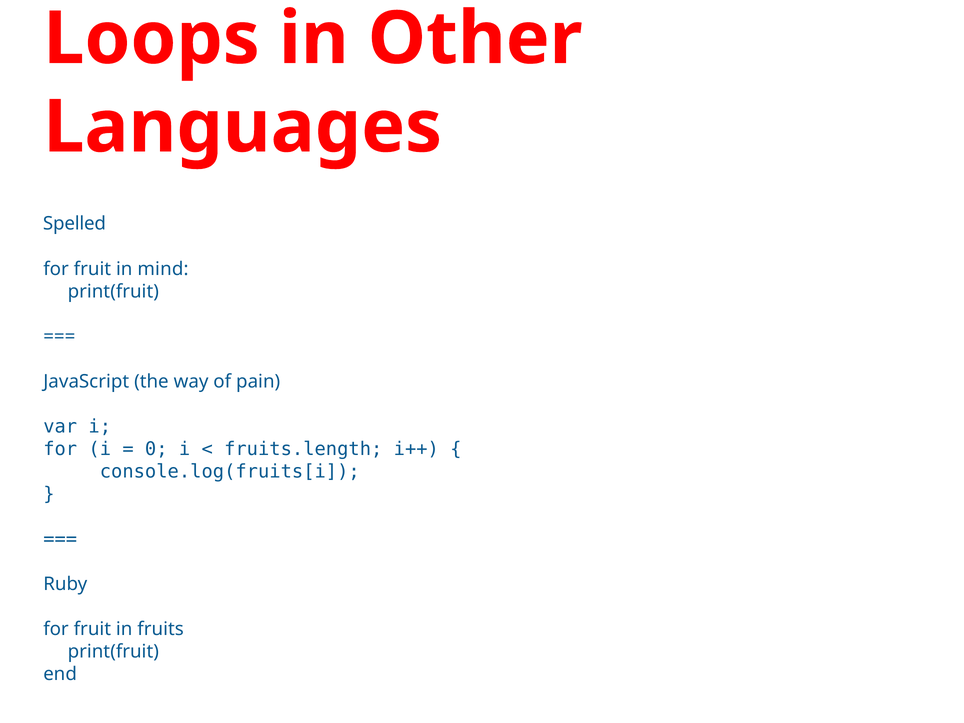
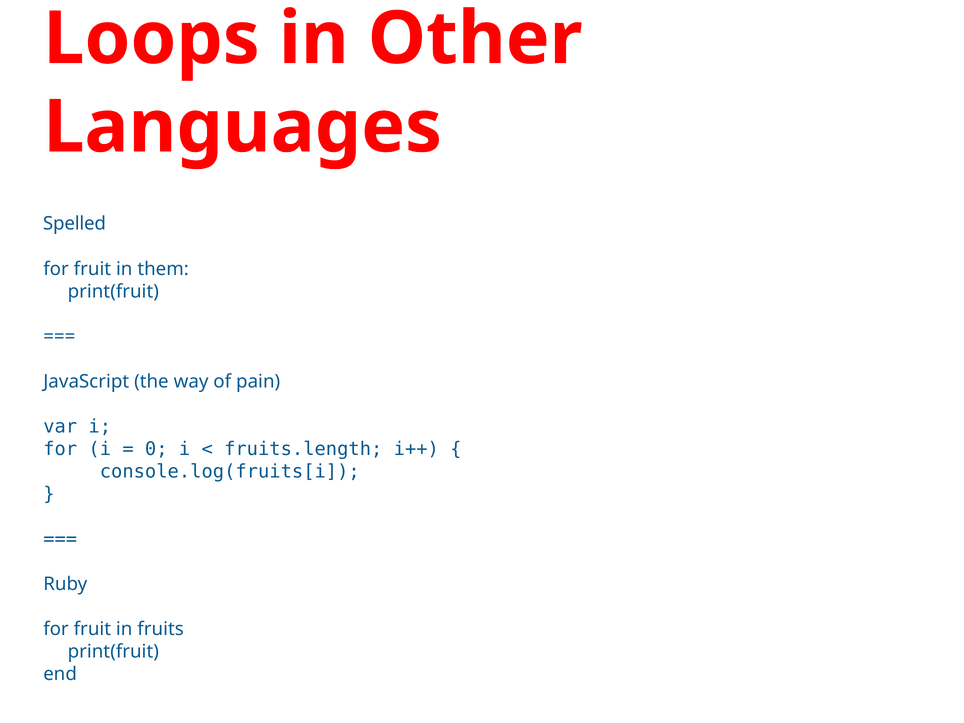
mind: mind -> them (163, 269)
